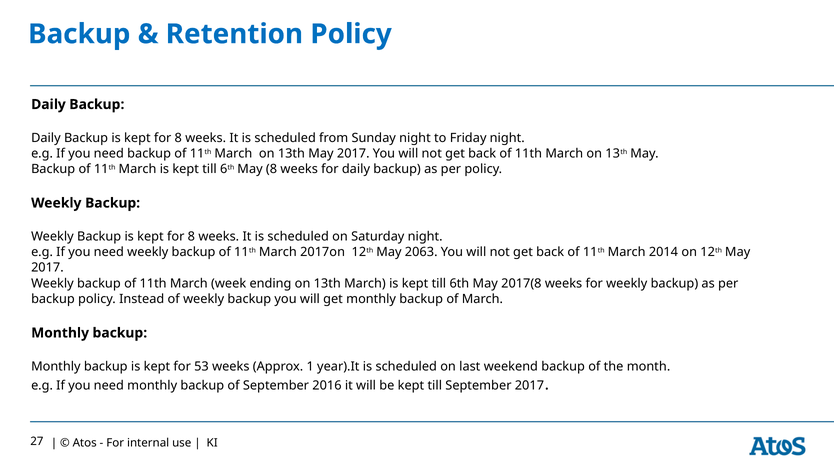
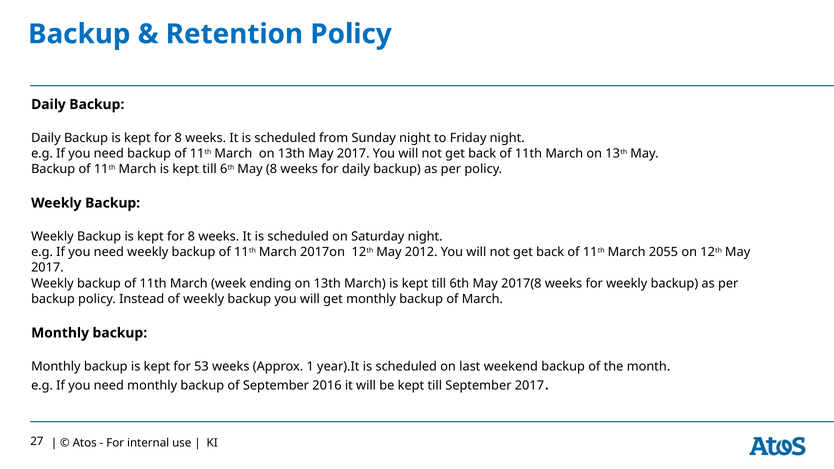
2063: 2063 -> 2012 (421, 252)
2014: 2014 -> 2055 (663, 252)
